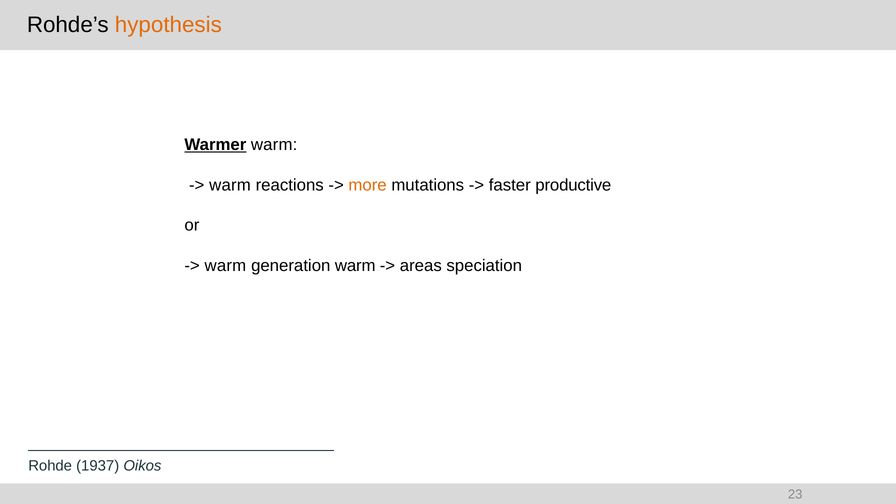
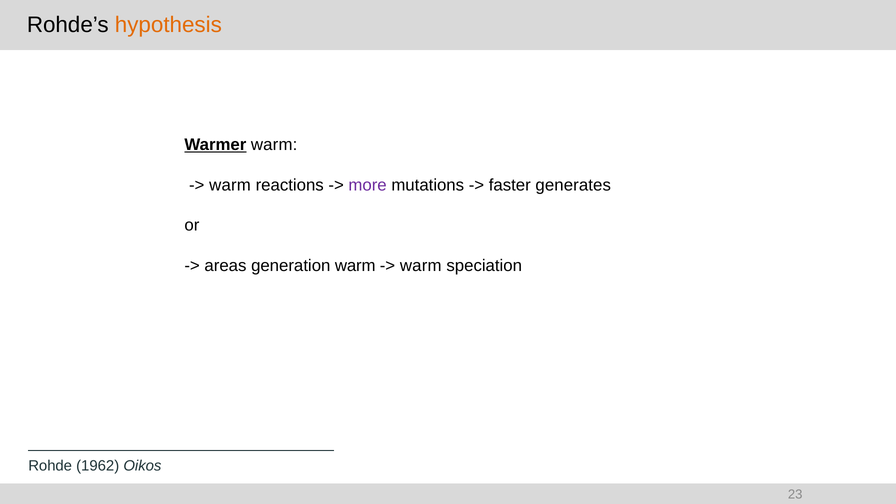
more colour: orange -> purple (368, 185)
productive: productive -> generates (573, 185)
warm: warm -> areas (225, 266)
areas: areas -> warm (421, 266)
1937: 1937 -> 1962 (98, 466)
